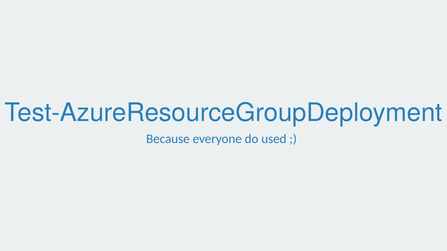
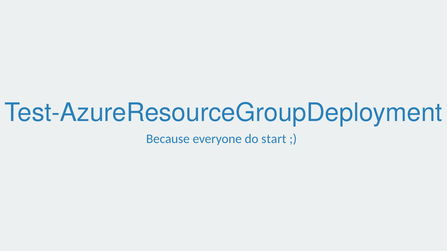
used: used -> start (274, 139)
